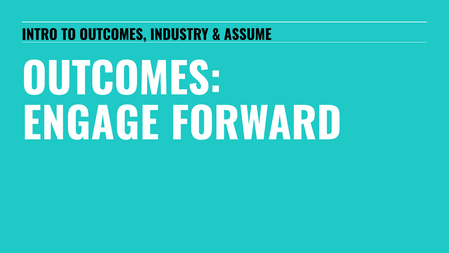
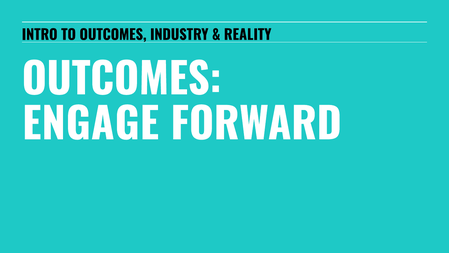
ASSUME: ASSUME -> REALITY (248, 35)
